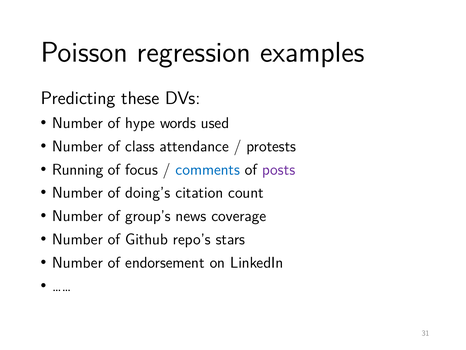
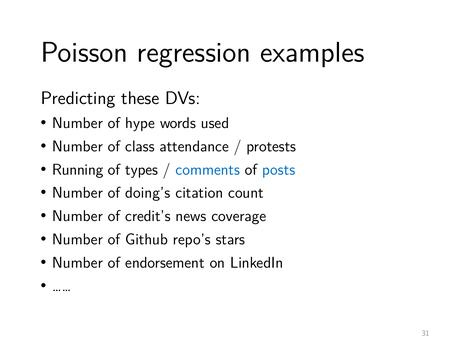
focus: focus -> types (142, 169)
posts colour: purple -> blue (279, 169)
group’s: group’s -> credit’s (148, 216)
